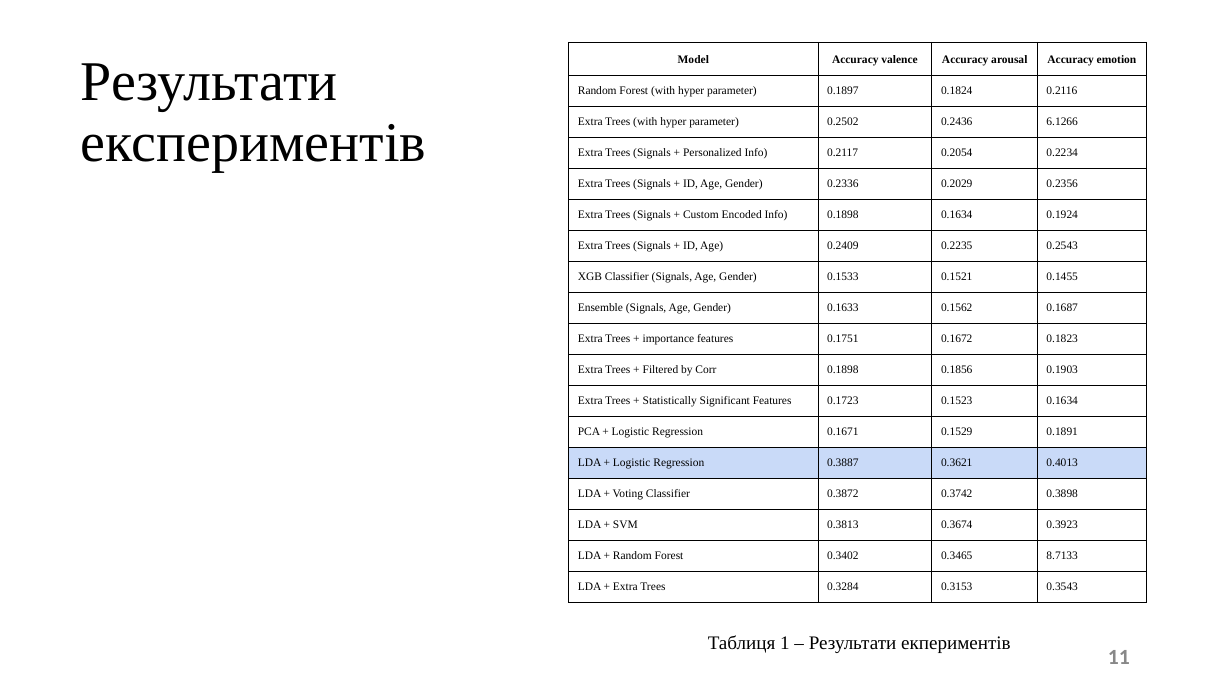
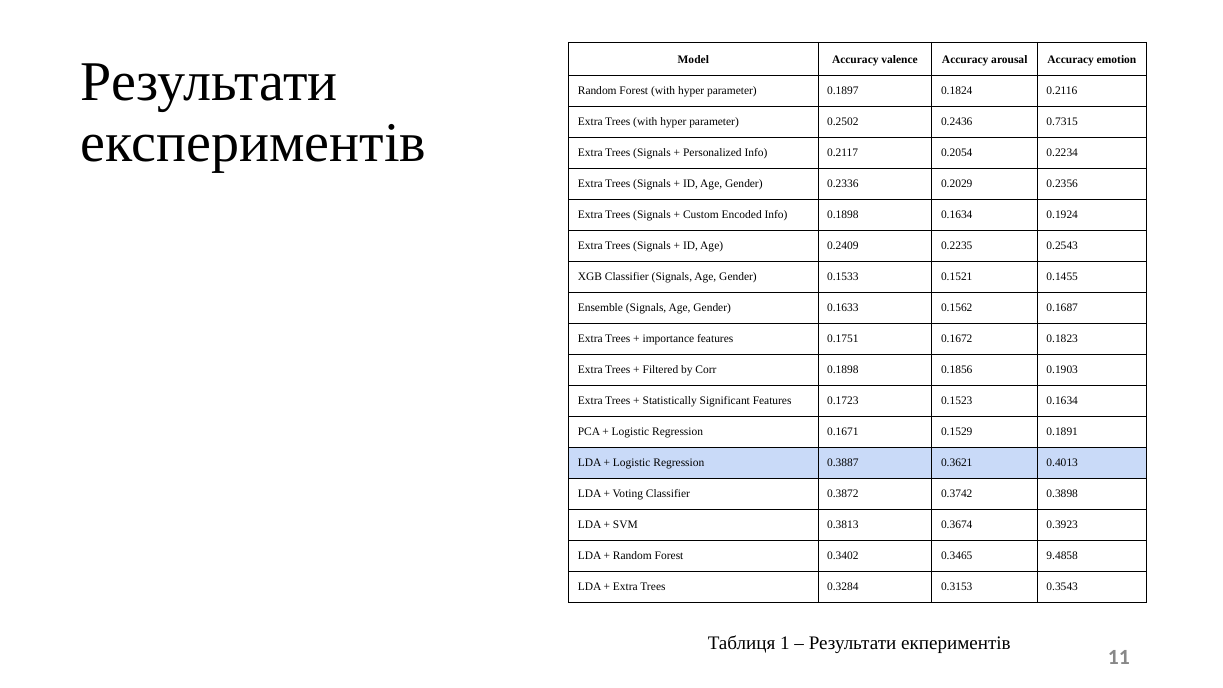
6.1266: 6.1266 -> 0.7315 (1062, 122)
8.7133: 8.7133 -> 9.4858 (1062, 556)
